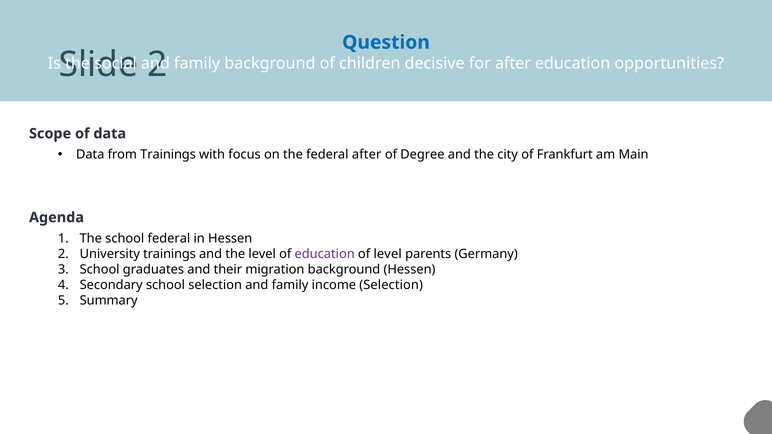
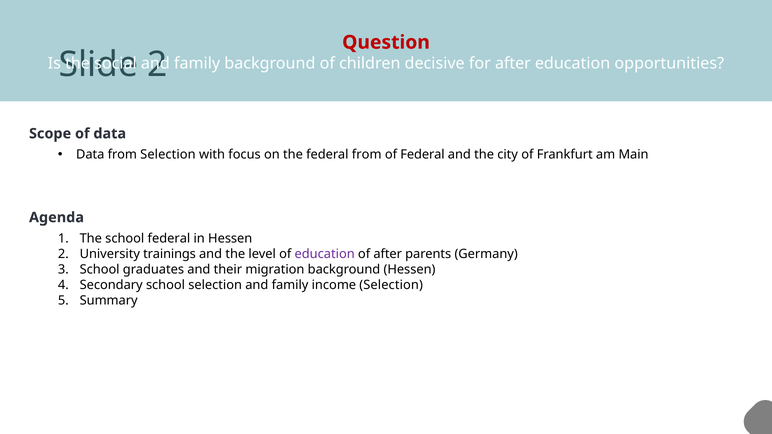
Question colour: blue -> red (386, 42)
from Trainings: Trainings -> Selection (168, 155)
federal after: after -> from (367, 155)
of Degree: Degree -> Federal (423, 155)
of level: level -> after (388, 254)
